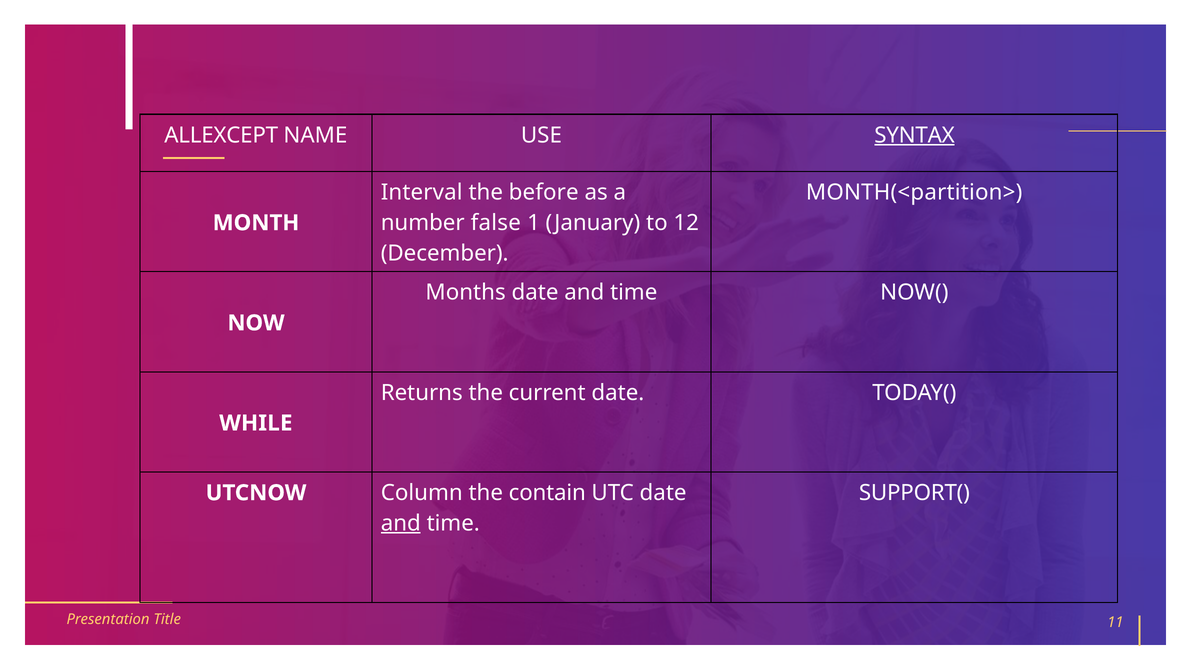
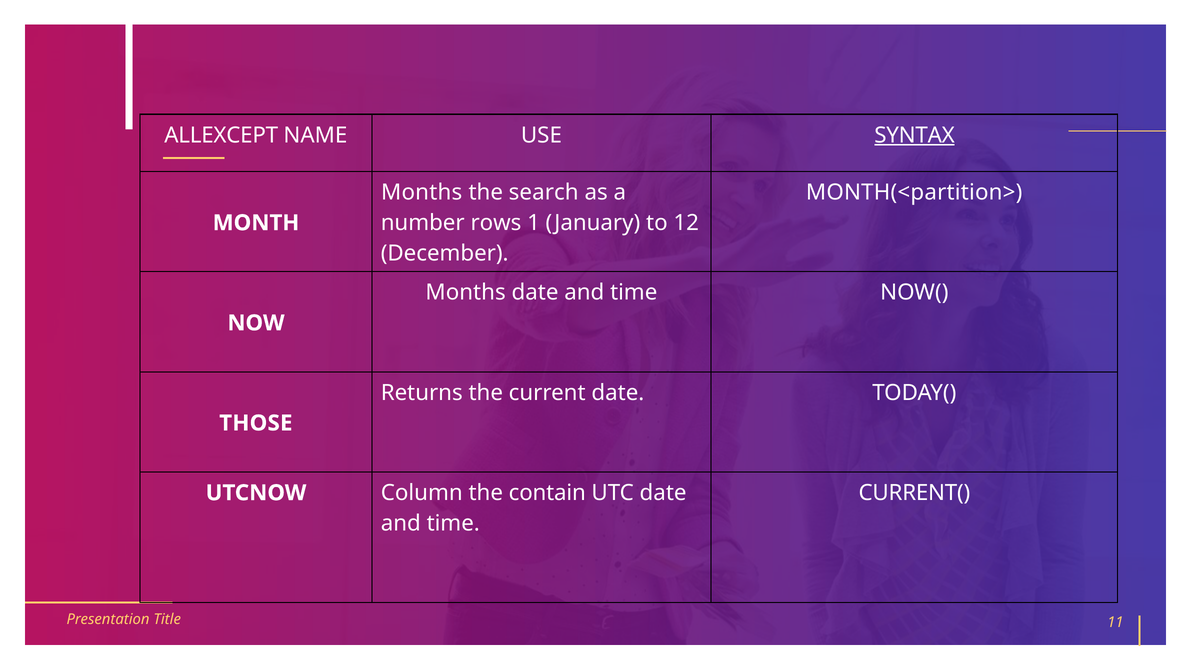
Interval: Interval -> Months (422, 192)
before: before -> search (544, 192)
false: false -> rows (496, 223)
WHILE: WHILE -> THOSE (256, 423)
SUPPORT(: SUPPORT( -> CURRENT( (914, 493)
and underline: present -> none (401, 523)
